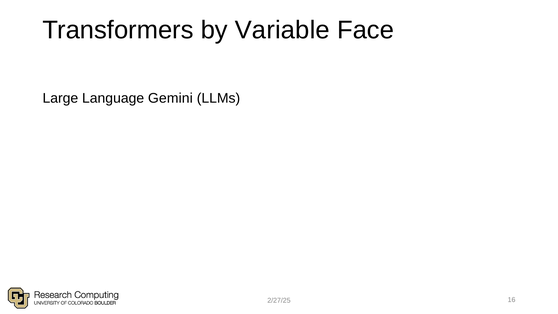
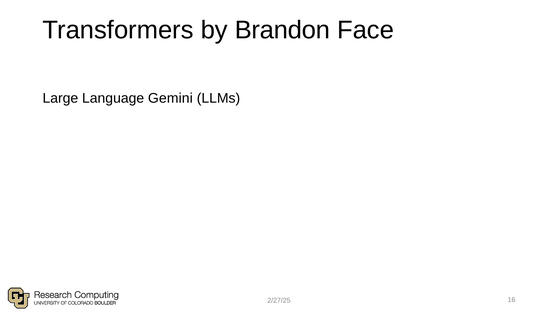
Variable: Variable -> Brandon (282, 30)
